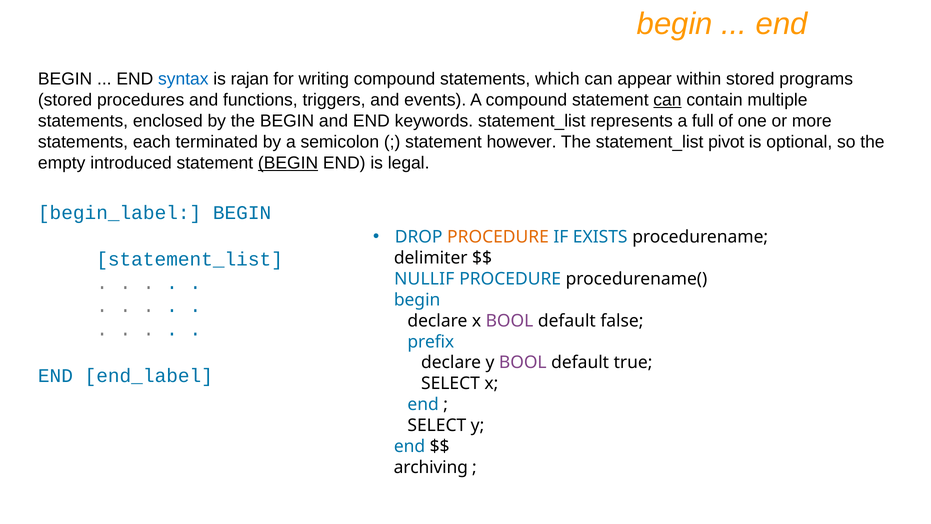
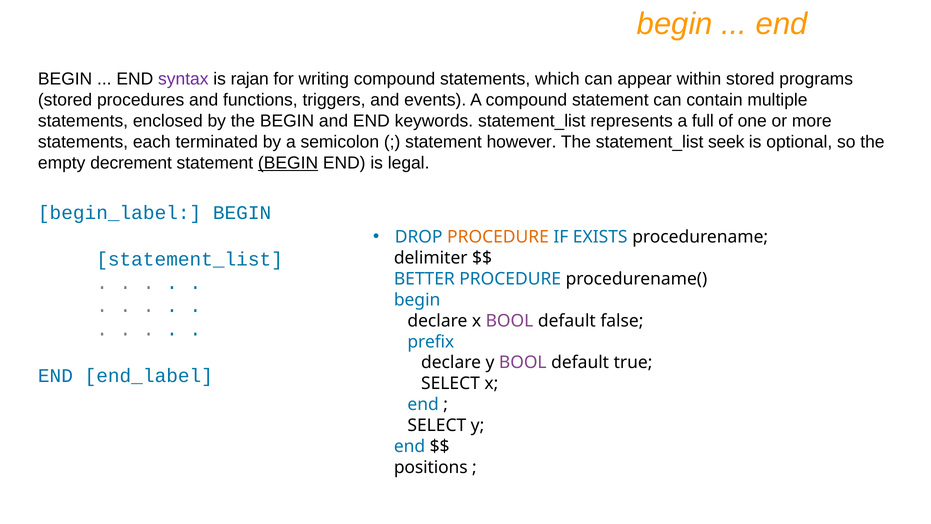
syntax colour: blue -> purple (183, 79)
can underline: present -> none (667, 100)
pivot: pivot -> seek (726, 142)
introduced: introduced -> decrement (131, 163)
NULLIF: NULLIF -> BETTER (424, 279)
archiving: archiving -> positions (431, 467)
